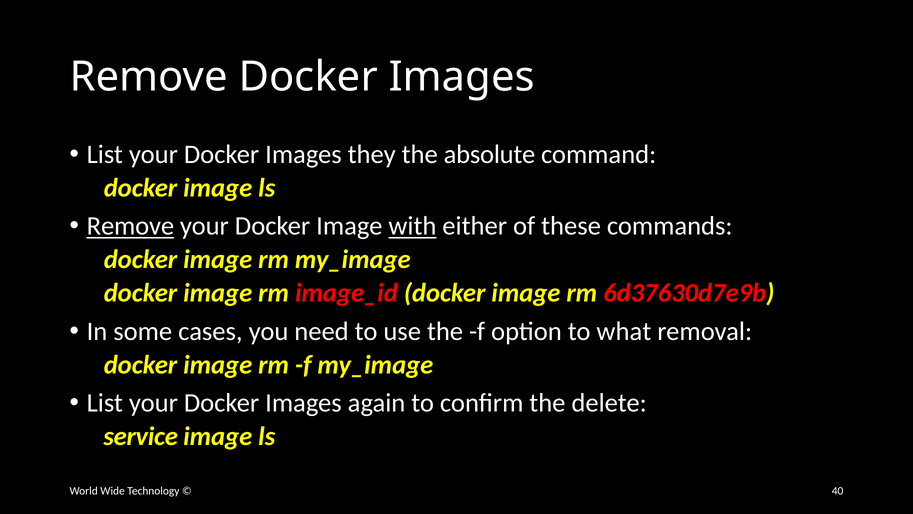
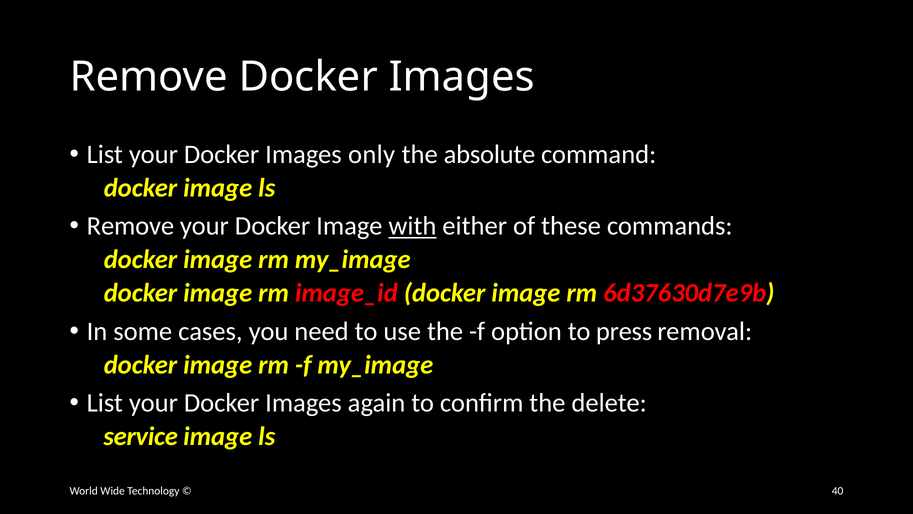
they: they -> only (372, 154)
Remove underline: present -> none (130, 226)
what: what -> press (624, 331)
